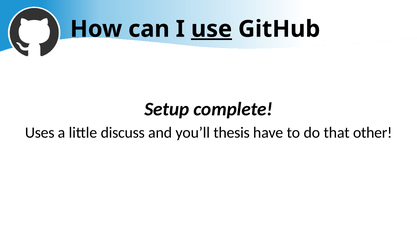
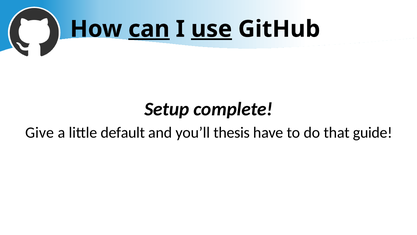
can underline: none -> present (149, 29)
Uses: Uses -> Give (40, 132)
discuss: discuss -> default (123, 132)
other: other -> guide (373, 132)
